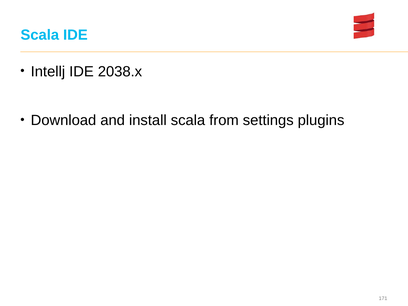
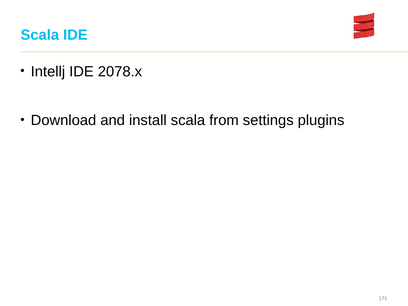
2038.x: 2038.x -> 2078.x (120, 71)
